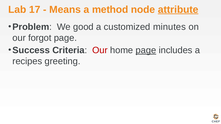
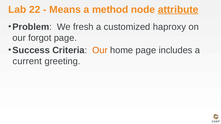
17: 17 -> 22 (35, 10)
good: good -> fresh (83, 27)
minutes: minutes -> haproxy (169, 27)
Our colour: red -> orange (100, 50)
page underline: present -> none (146, 50)
recipes: recipes -> current (27, 61)
